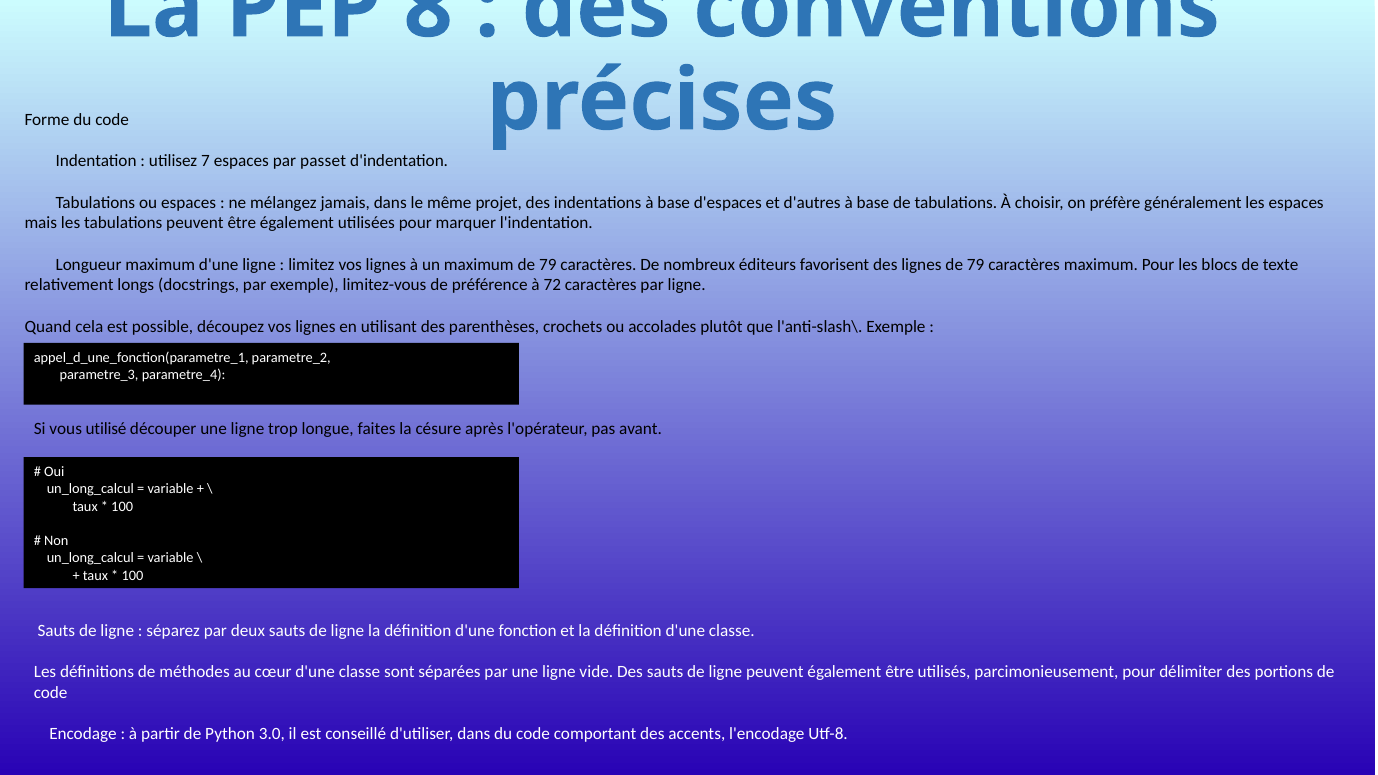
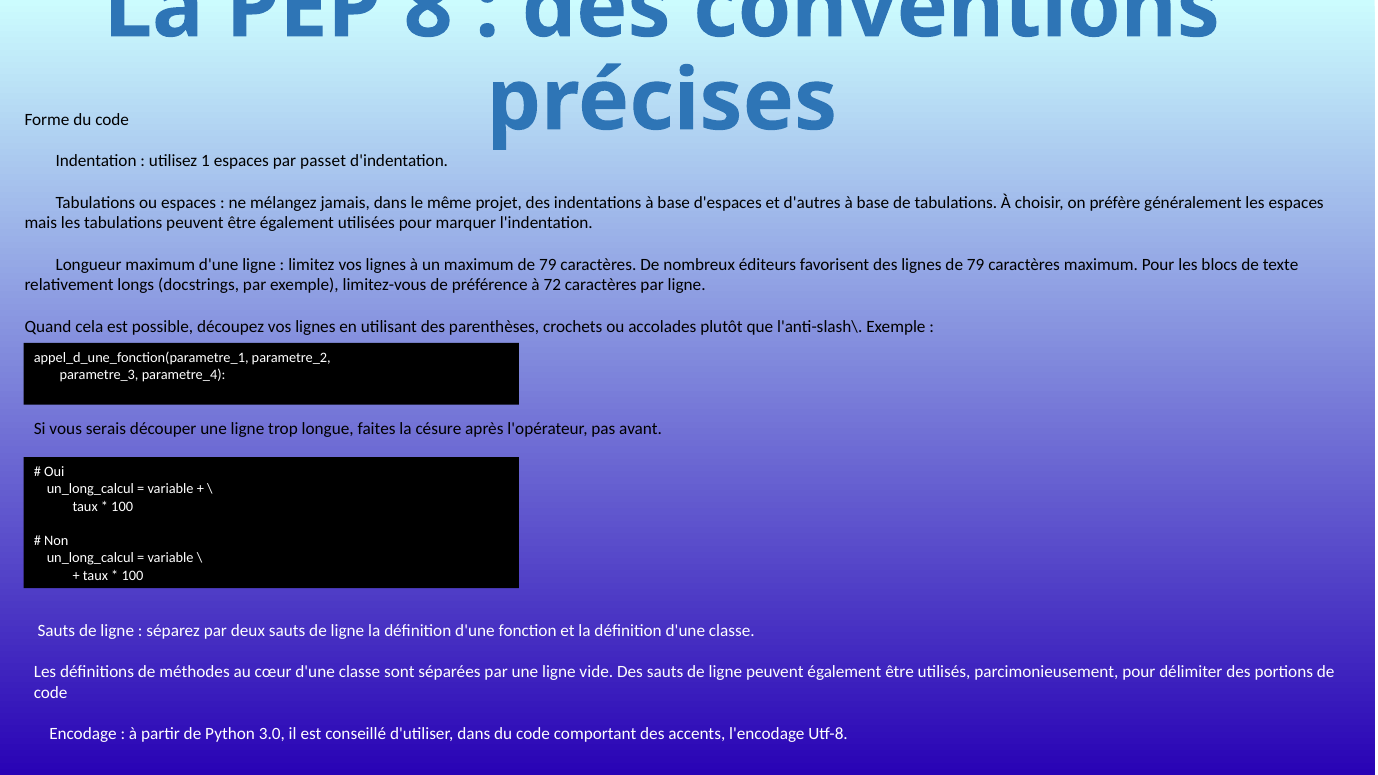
7: 7 -> 1 (206, 161)
utilisé: utilisé -> serais (106, 429)
